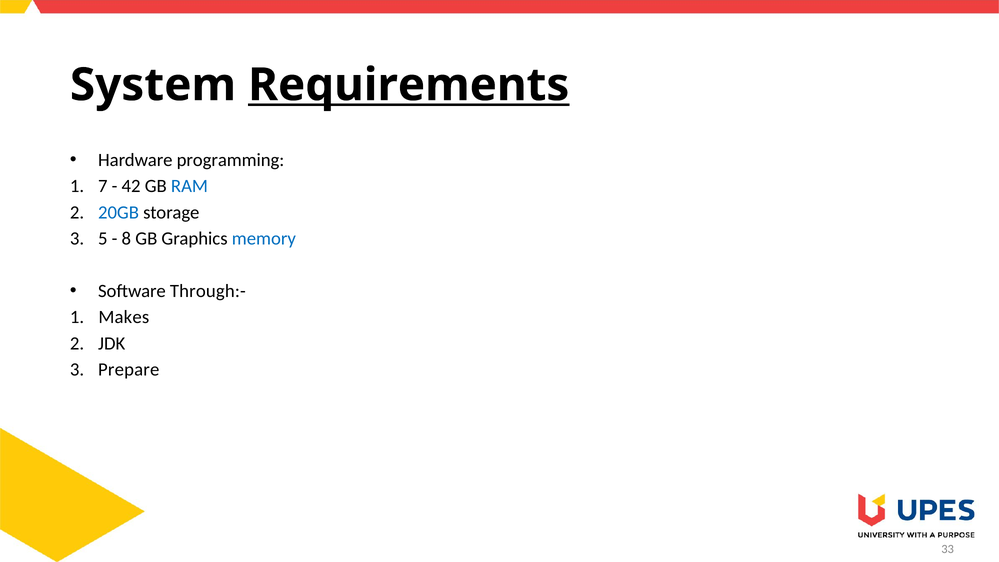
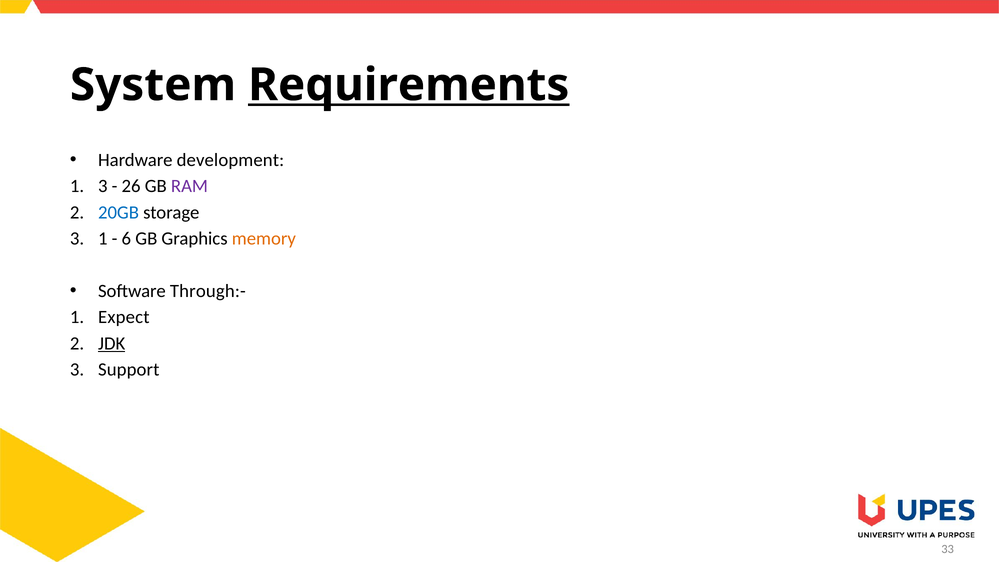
programming: programming -> development (230, 160)
7: 7 -> 3 (103, 186)
42: 42 -> 26 (131, 186)
RAM colour: blue -> purple (189, 186)
5: 5 -> 1 (103, 239)
8: 8 -> 6 (126, 239)
memory colour: blue -> orange (264, 239)
Makes: Makes -> Expect (124, 317)
JDK underline: none -> present (112, 343)
Prepare: Prepare -> Support (129, 370)
